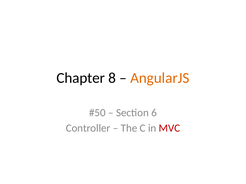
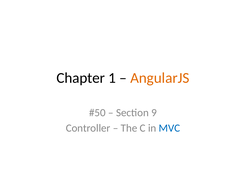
8: 8 -> 1 (112, 78)
6: 6 -> 9 (154, 113)
MVC colour: red -> blue (169, 128)
